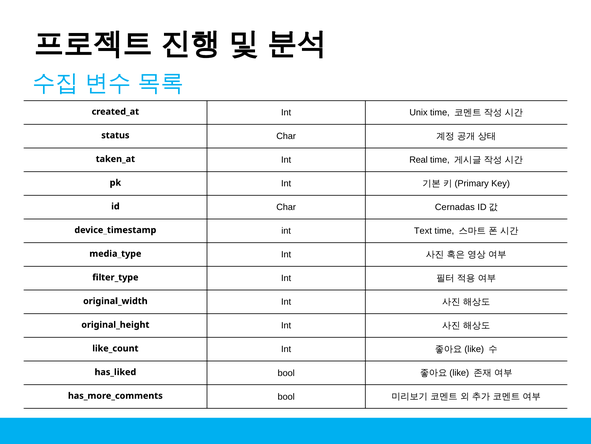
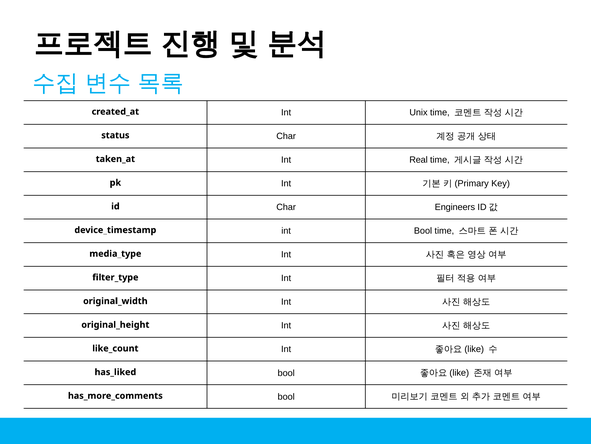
Cernadas: Cernadas -> Engineers (455, 207)
int Text: Text -> Bool (423, 230)
